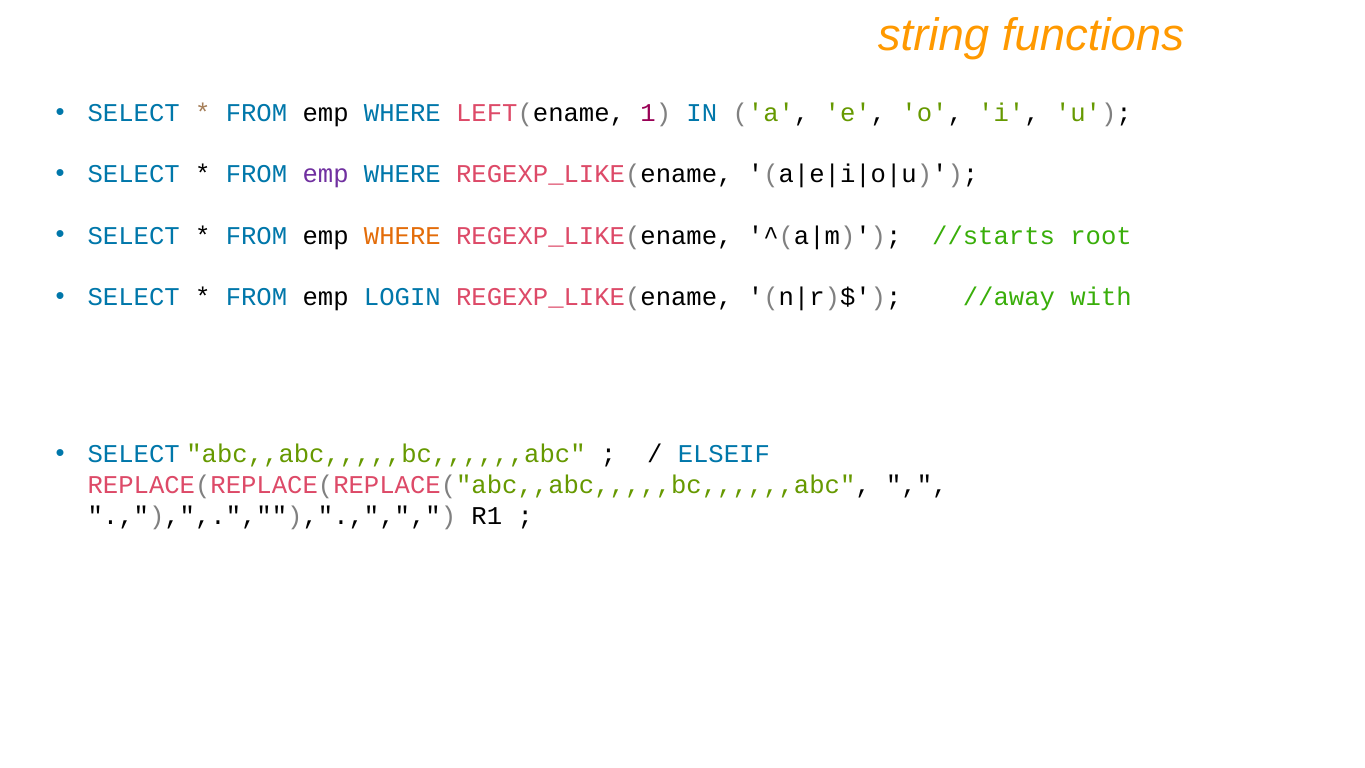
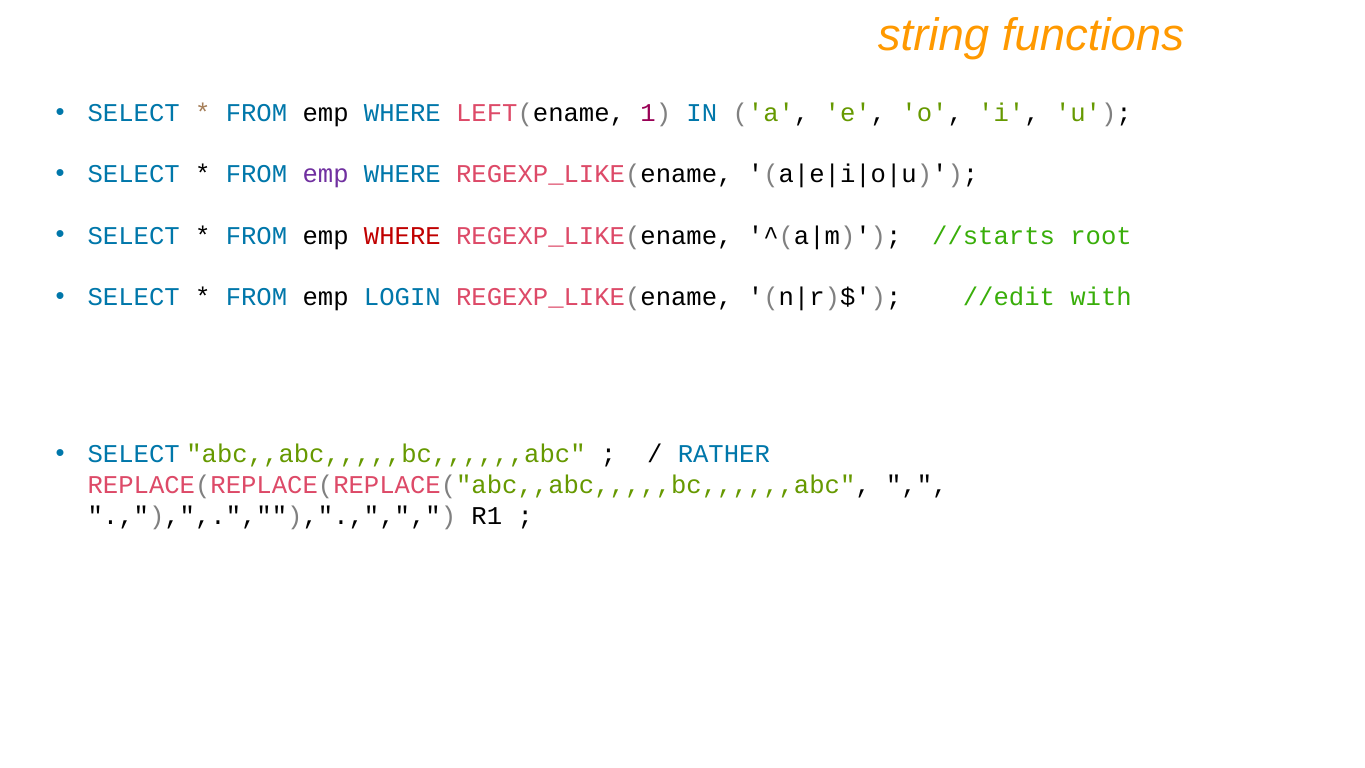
WHERE colour: orange -> red (402, 236)
//away: //away -> //edit (1009, 297)
ELSEIF: ELSEIF -> RATHER (724, 454)
